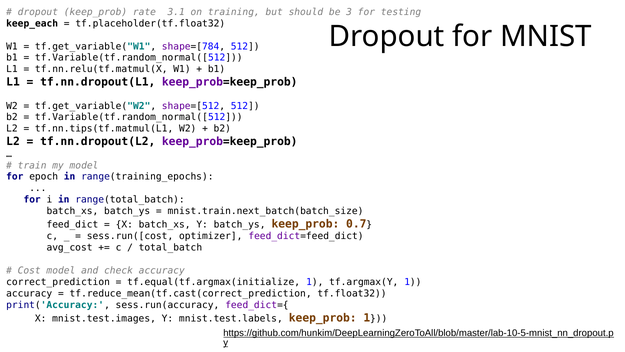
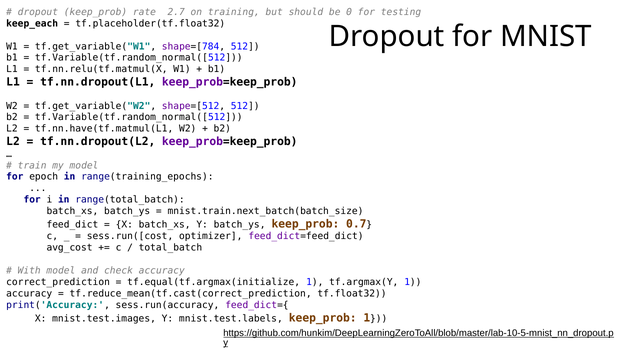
3.1: 3.1 -> 2.7 (176, 12)
3: 3 -> 0 (349, 12)
tf.nn.tips(tf.matmul(L1: tf.nn.tips(tf.matmul(L1 -> tf.nn.have(tf.matmul(L1 (104, 129)
Cost: Cost -> With (29, 270)
